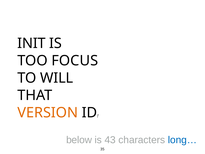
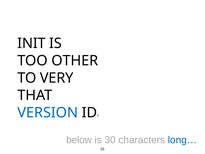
FOCUS: FOCUS -> OTHER (75, 61)
WILL: WILL -> VERY (57, 78)
VERSION colour: orange -> blue (48, 112)
43: 43 -> 30 (110, 140)
